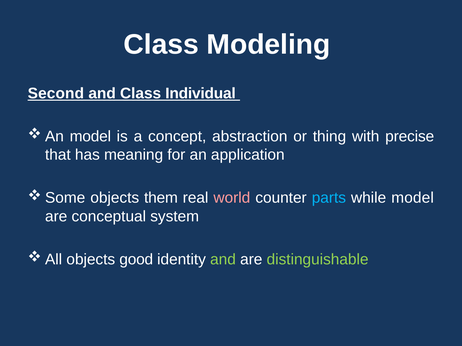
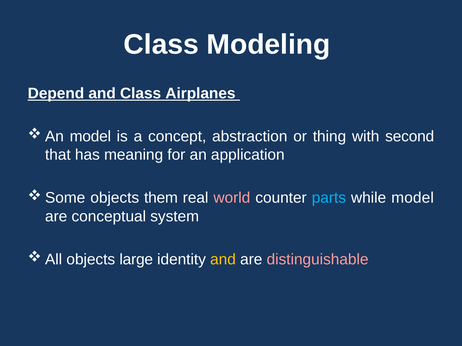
Second: Second -> Depend (56, 93)
Individual: Individual -> Airplanes (200, 93)
precise: precise -> second (410, 137)
good: good -> large (136, 260)
and colour: light green -> yellow (223, 260)
distinguishable colour: light green -> pink (318, 260)
